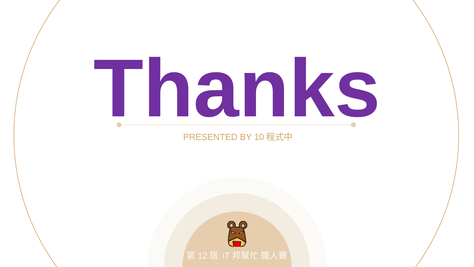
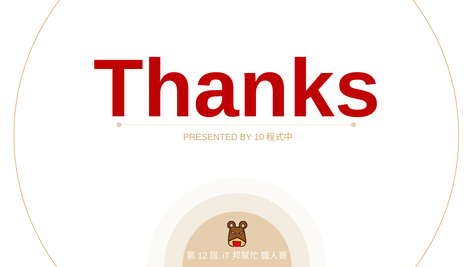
Thanks colour: purple -> red (237, 89)
